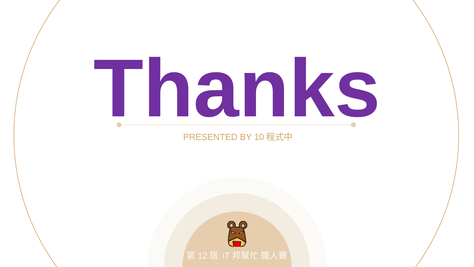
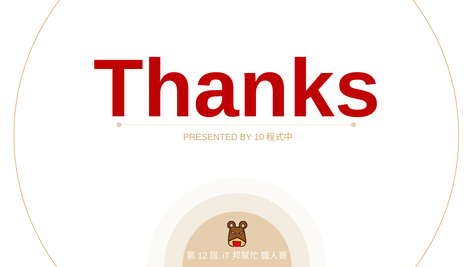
Thanks colour: purple -> red (237, 89)
